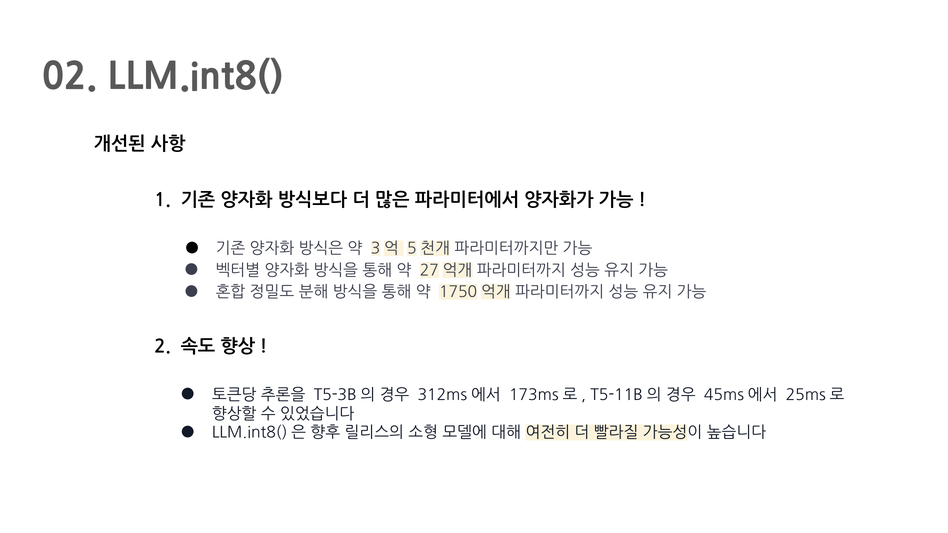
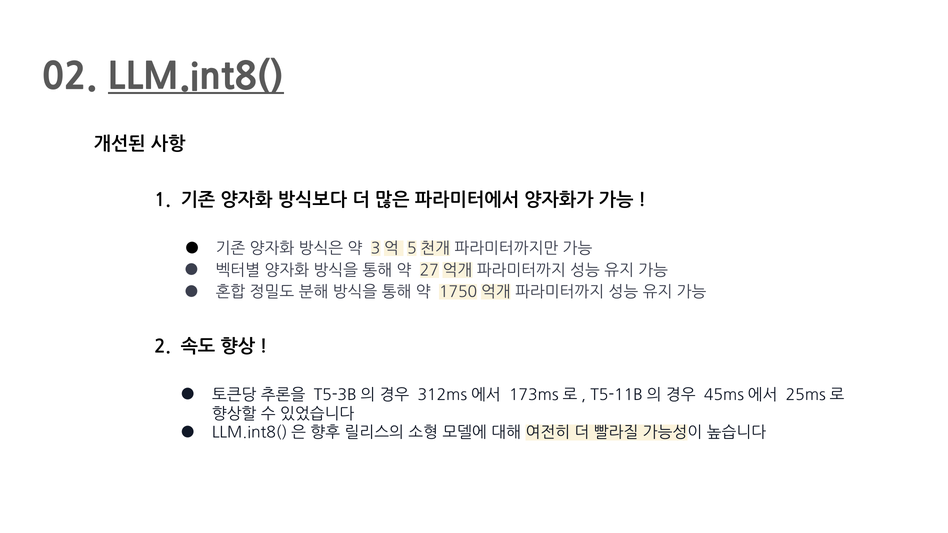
LLM.int8( underline: none -> present (196, 77)
